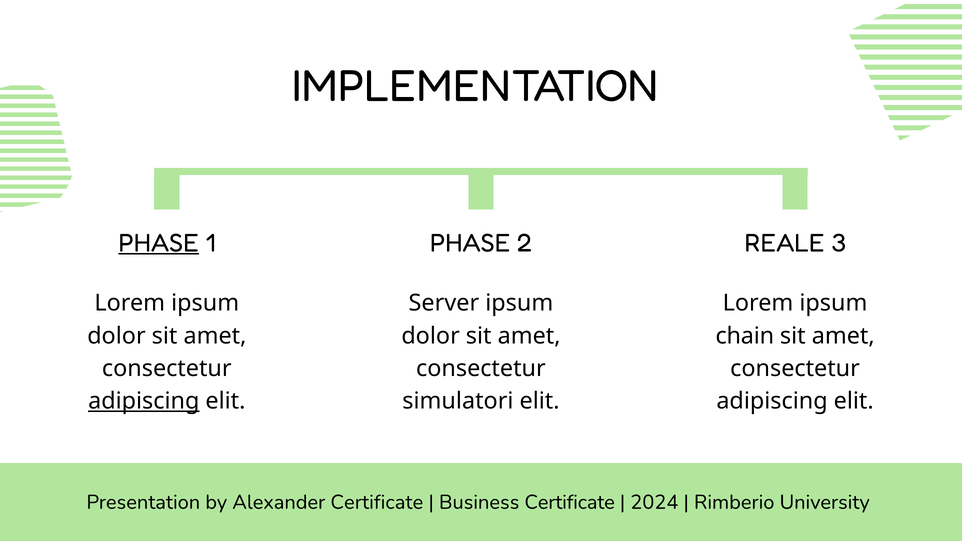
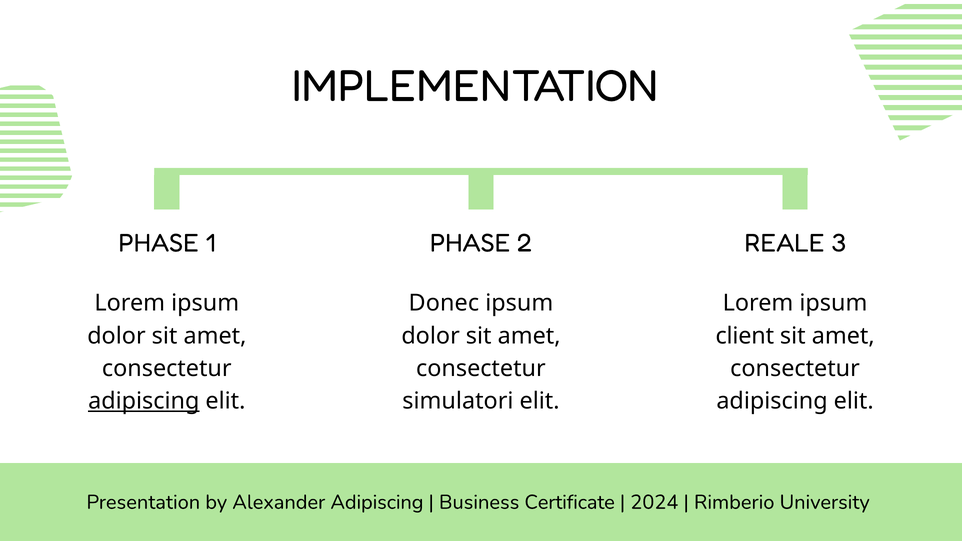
PHASE underline: present -> none (159, 243)
Server: Server -> Donec (444, 303)
chain: chain -> client (745, 336)
Alexander Certificate: Certificate -> Adipiscing (377, 502)
